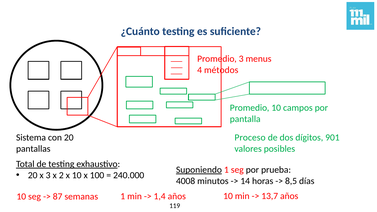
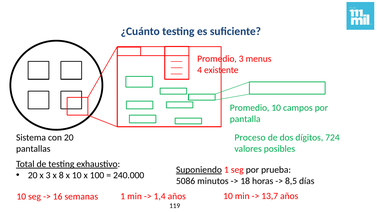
métodos: métodos -> existente (221, 70)
901: 901 -> 724 (332, 137)
2: 2 -> 8 (61, 175)
4008: 4008 -> 5086 (186, 181)
14: 14 -> 18 (245, 181)
87: 87 -> 16 (58, 196)
